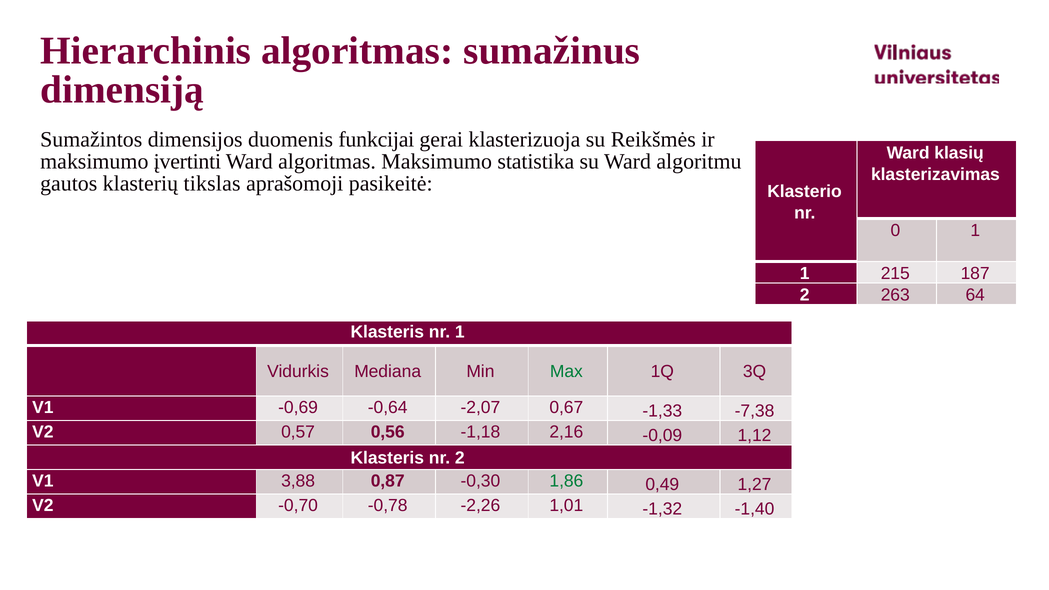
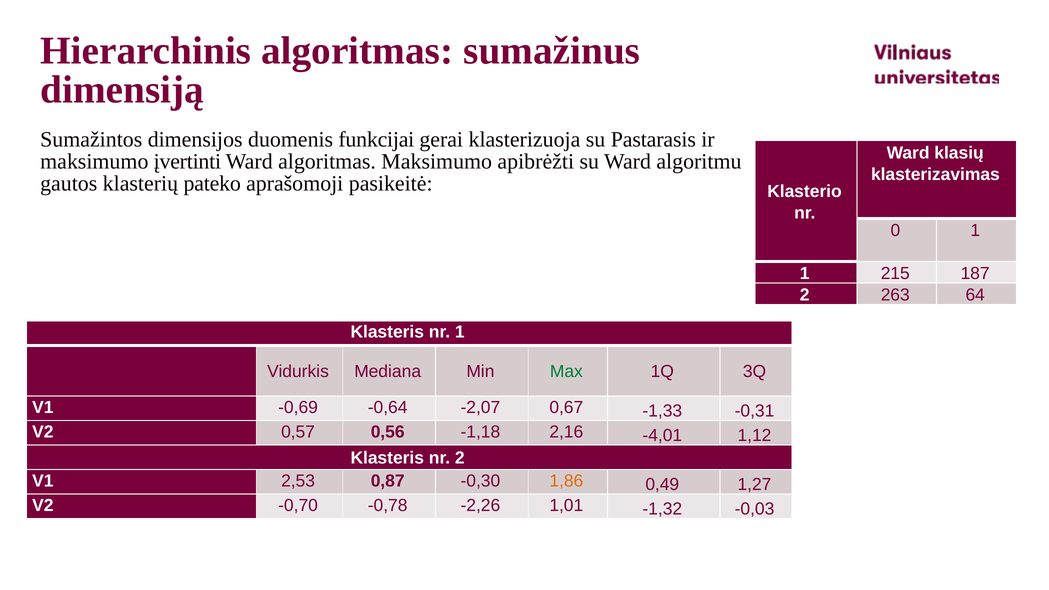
Reikšmės: Reikšmės -> Pastarasis (653, 140)
statistika: statistika -> apibrėžti (536, 161)
tikslas: tikslas -> pateko (212, 183)
-7,38: -7,38 -> -0,31 (755, 411)
-0,09: -0,09 -> -4,01 (662, 436)
3,88: 3,88 -> 2,53 (298, 481)
1,86 colour: green -> orange (566, 481)
-1,40: -1,40 -> -0,03 (755, 509)
